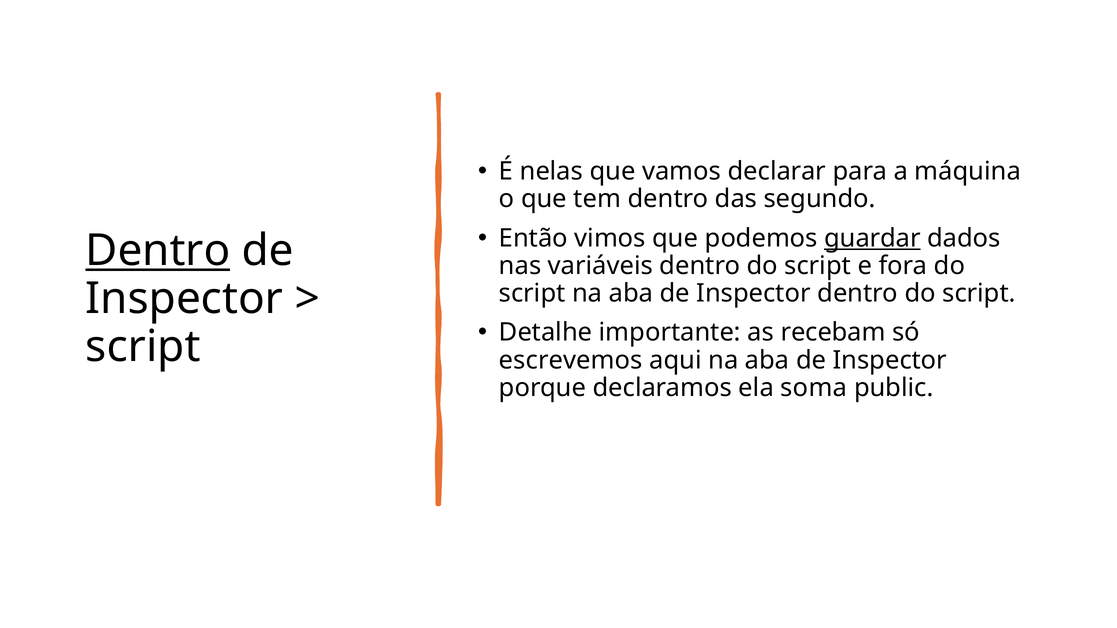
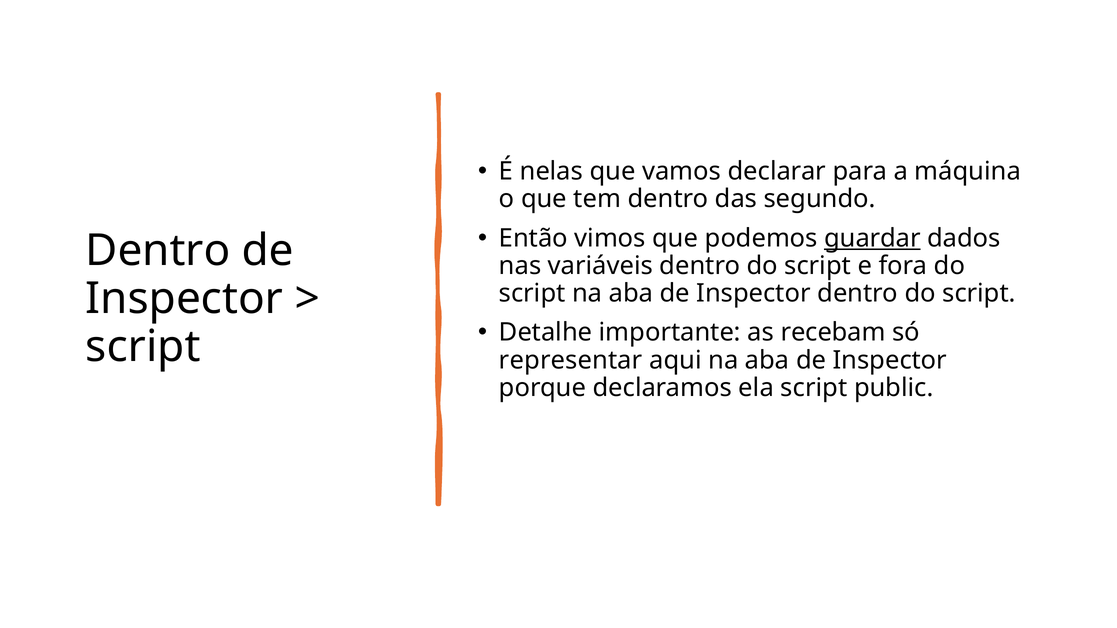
Dentro underline: present -> none (158, 251)
escrevemos: escrevemos -> representar (571, 360)
ela soma: soma -> script (814, 388)
